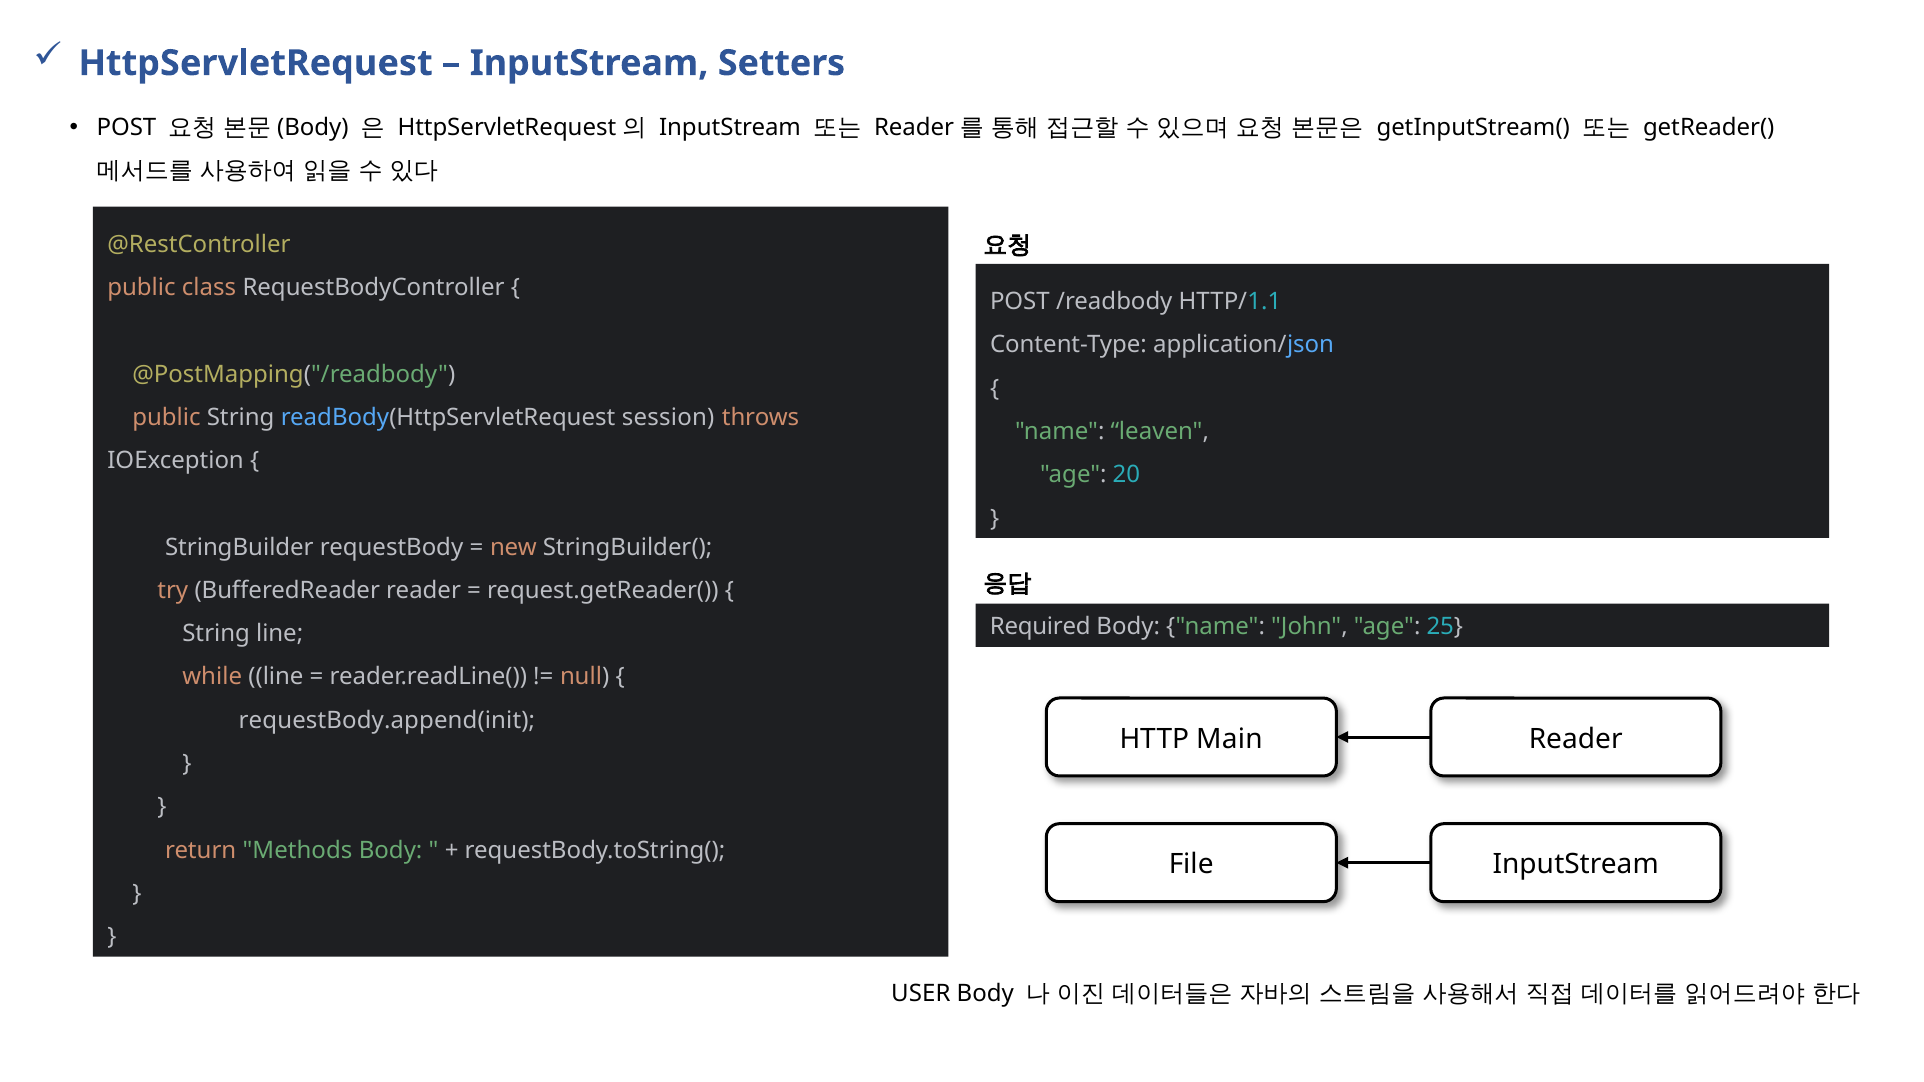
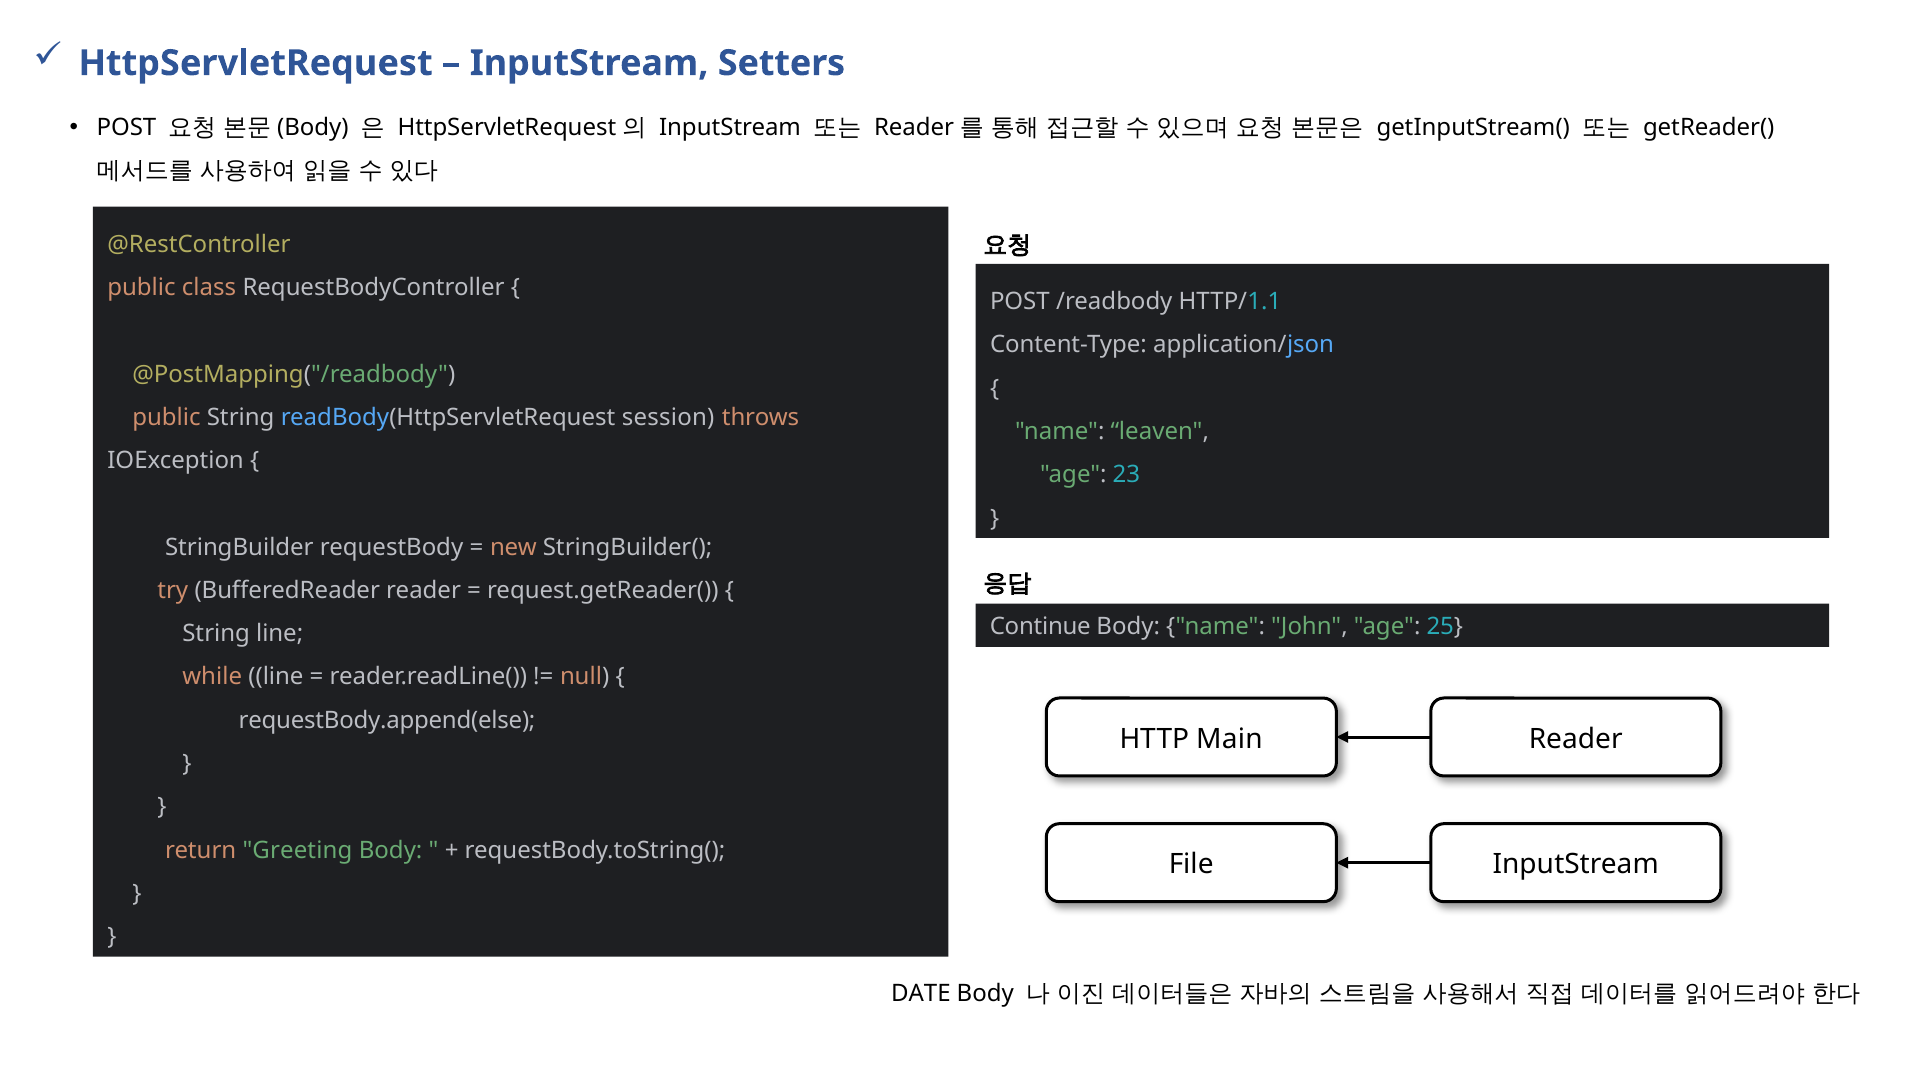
20: 20 -> 23 (1126, 475)
Required: Required -> Continue (1040, 627)
requestBody.append(init: requestBody.append(init -> requestBody.append(else (387, 720)
Methods: Methods -> Greeting (297, 850)
USER: USER -> DATE (921, 993)
